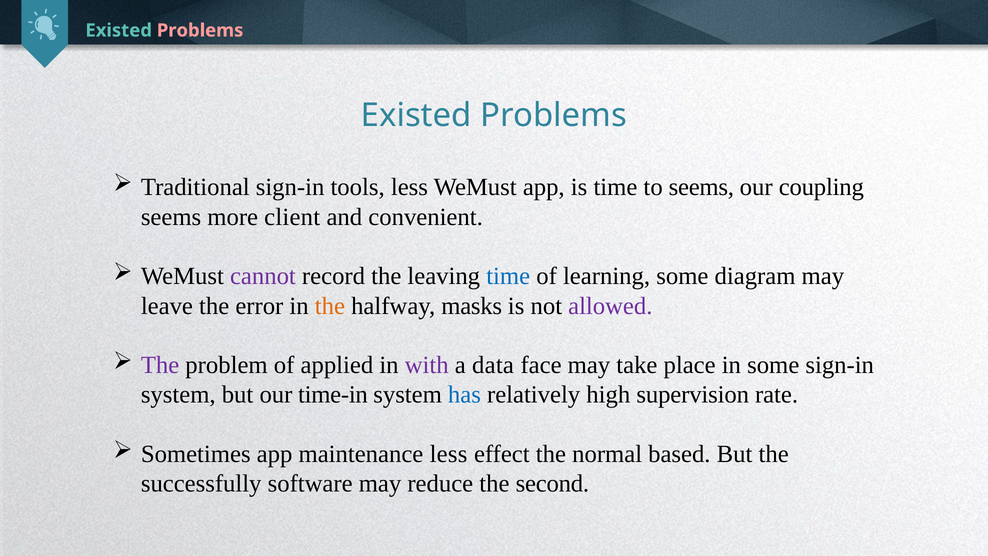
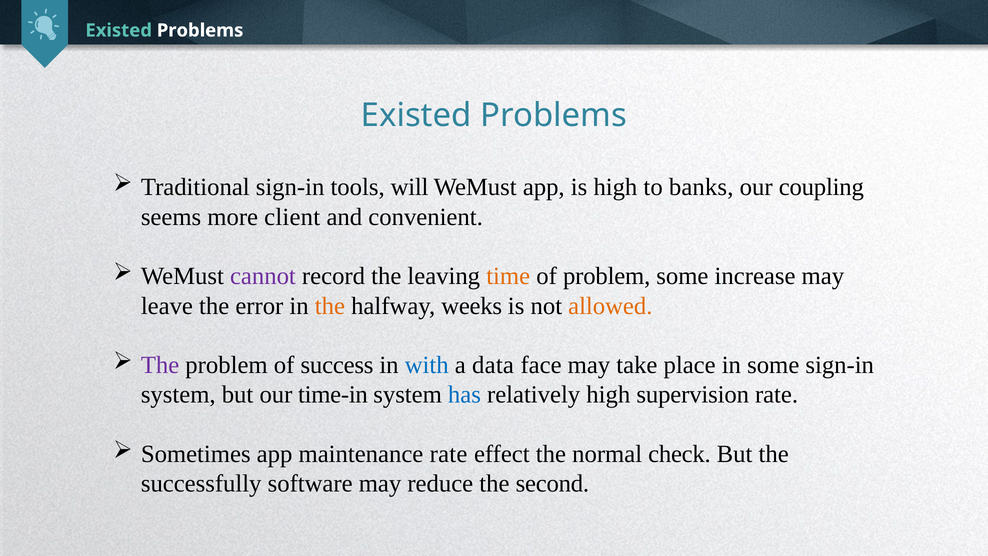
Problems colour: pink -> white (200, 30)
tools less: less -> will (410, 187)
is time: time -> high (615, 187)
to seems: seems -> banks (701, 187)
time colour: blue -> orange (508, 276)
of learning: learning -> problem (607, 276)
diagram: diagram -> increase (755, 276)
masks: masks -> weeks (472, 306)
allowed colour: purple -> orange (610, 306)
applied: applied -> success (337, 365)
with colour: purple -> blue (427, 365)
maintenance less: less -> rate (449, 454)
based: based -> check (679, 454)
